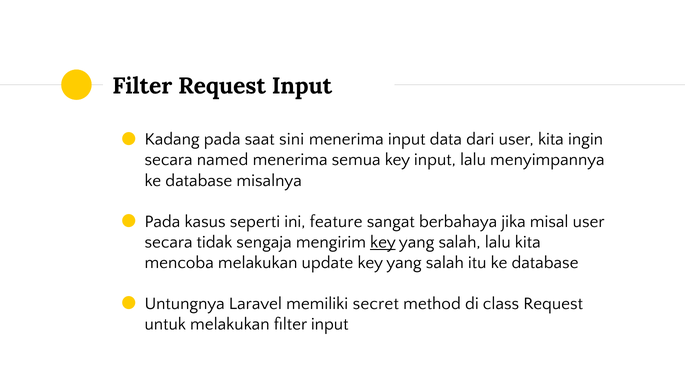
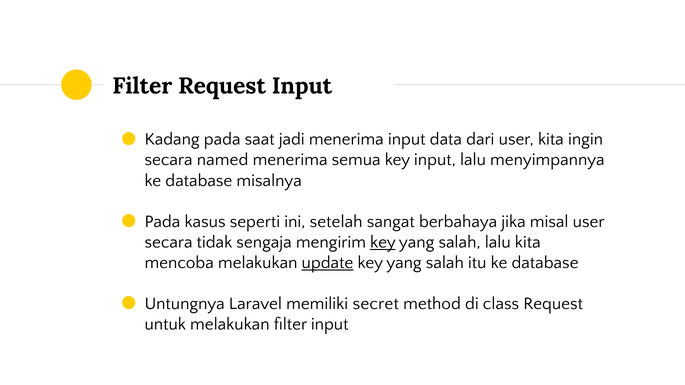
sini: sini -> jadi (292, 139)
feature: feature -> setelah (336, 222)
update underline: none -> present (327, 263)
